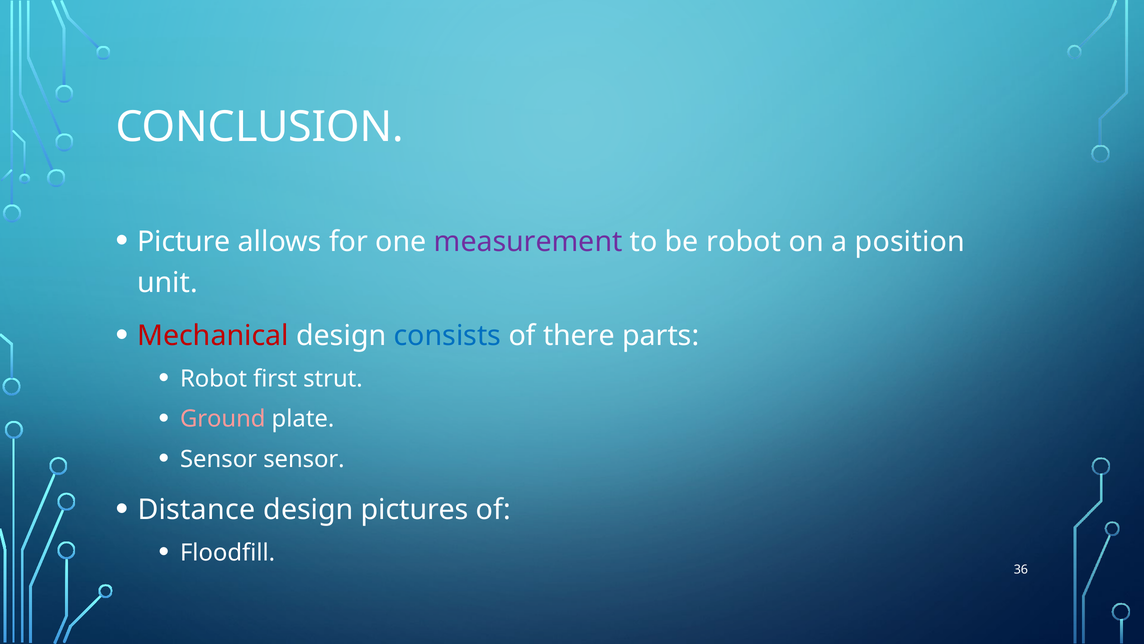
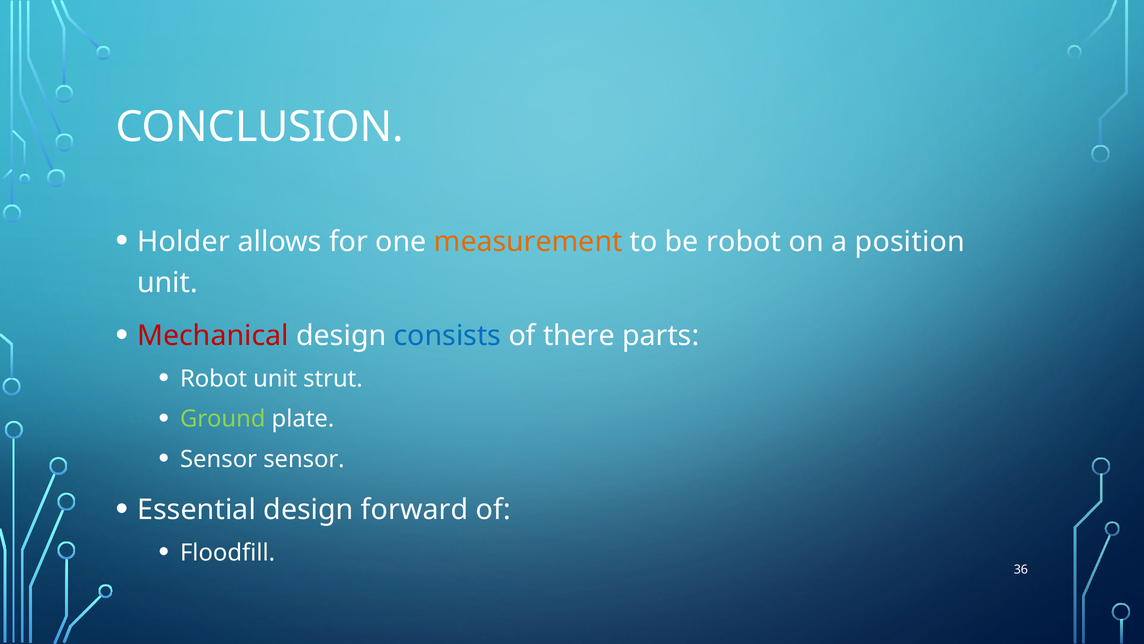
Picture: Picture -> Holder (184, 241)
measurement colour: purple -> orange (528, 241)
Robot first: first -> unit (275, 378)
Ground colour: pink -> light green (223, 419)
Distance: Distance -> Essential (197, 510)
pictures: pictures -> forward (415, 510)
